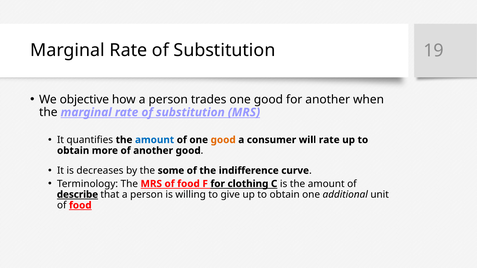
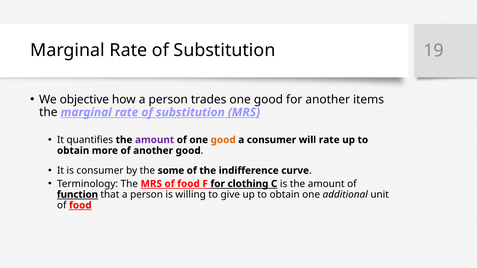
when: when -> items (369, 100)
amount colour: blue -> purple (155, 140)
is decreases: decreases -> consumer (100, 171)
describe: describe -> function (77, 195)
